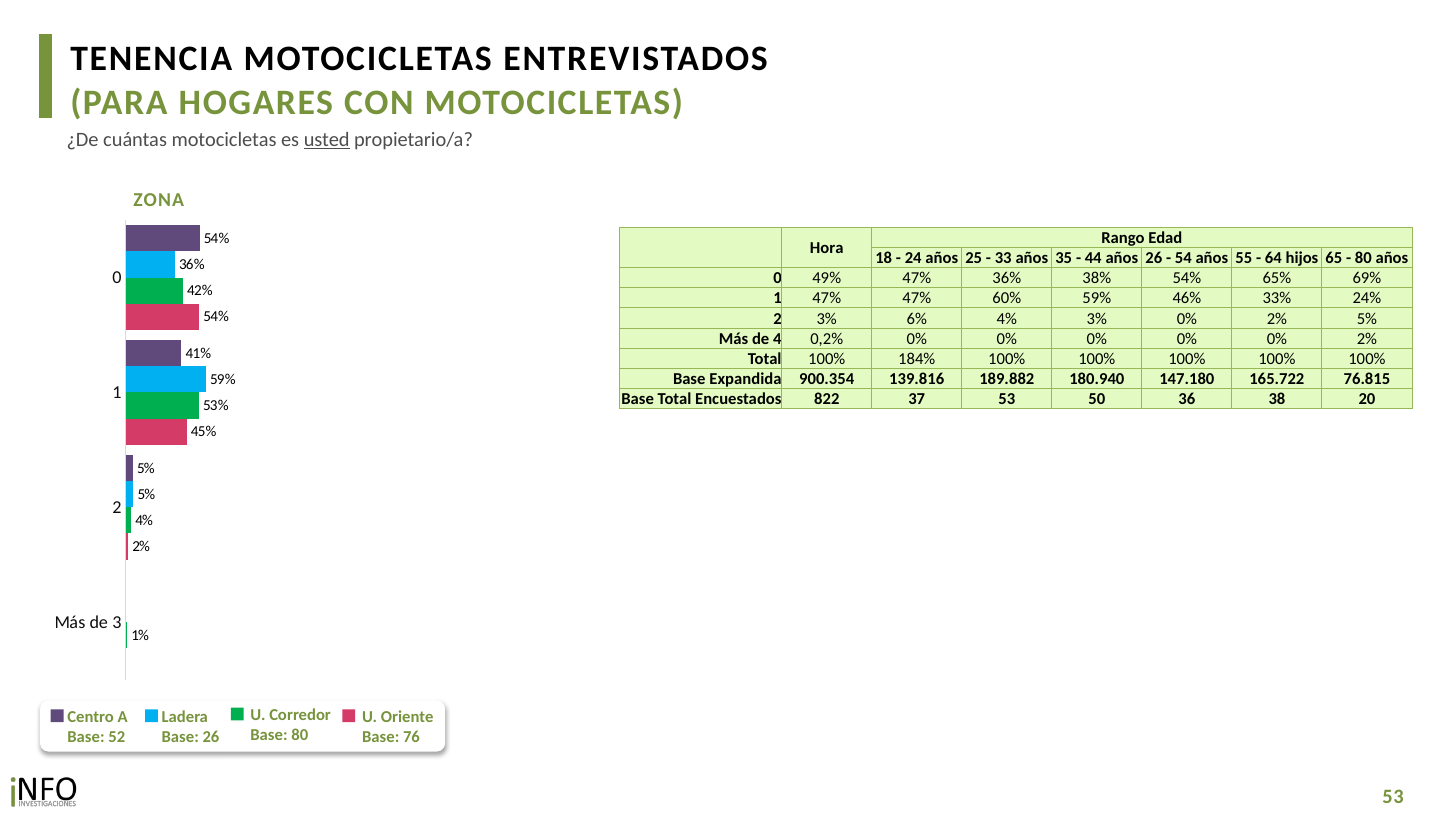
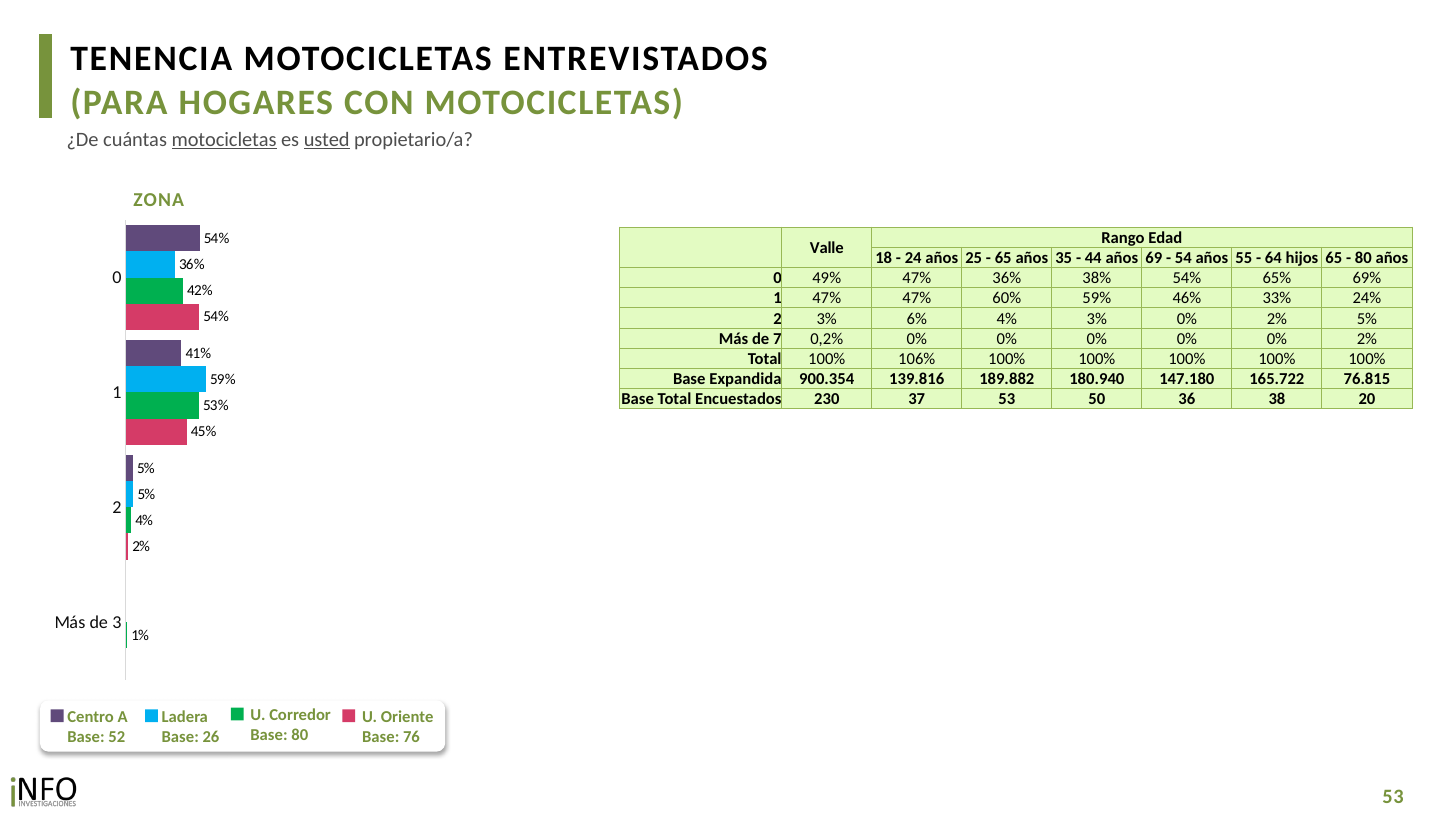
motocicletas underline: none -> present (224, 140)
Hora: Hora -> Valle (827, 248)
33: 33 -> 65 (1003, 258)
años 26: 26 -> 69 (1154, 258)
4: 4 -> 7 (777, 339)
184%: 184% -> 106% (917, 359)
822: 822 -> 230 (827, 399)
